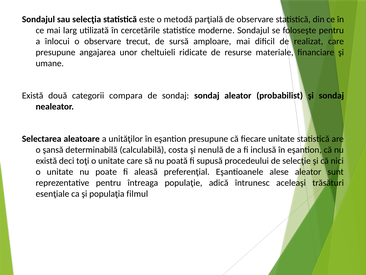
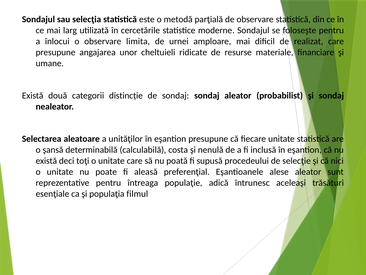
trecut: trecut -> limita (138, 41)
sursă: sursă -> urnei (179, 41)
compara: compara -> distincție (126, 95)
